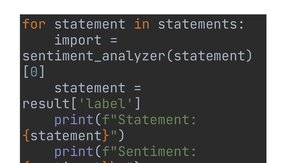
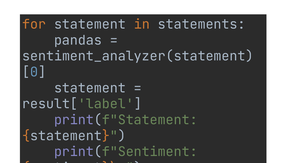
import: import -> pandas (78, 40)
